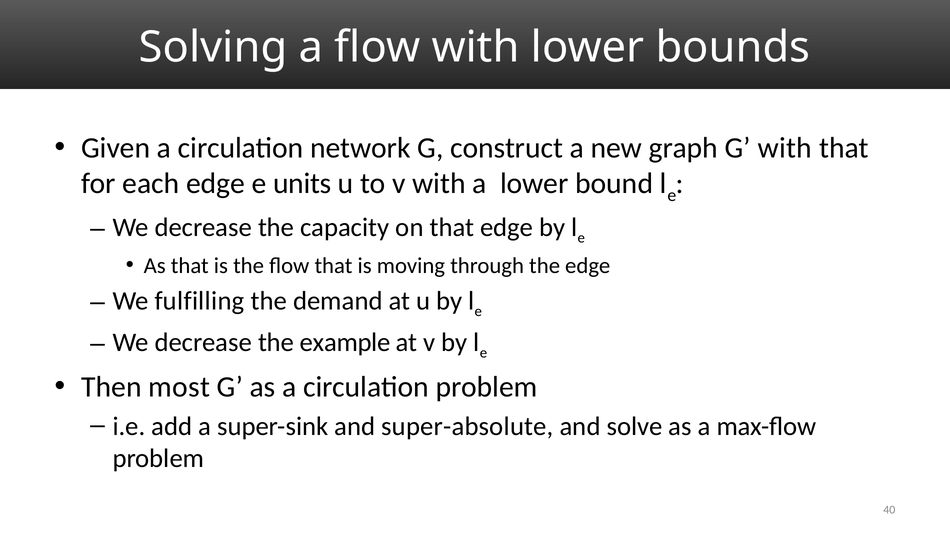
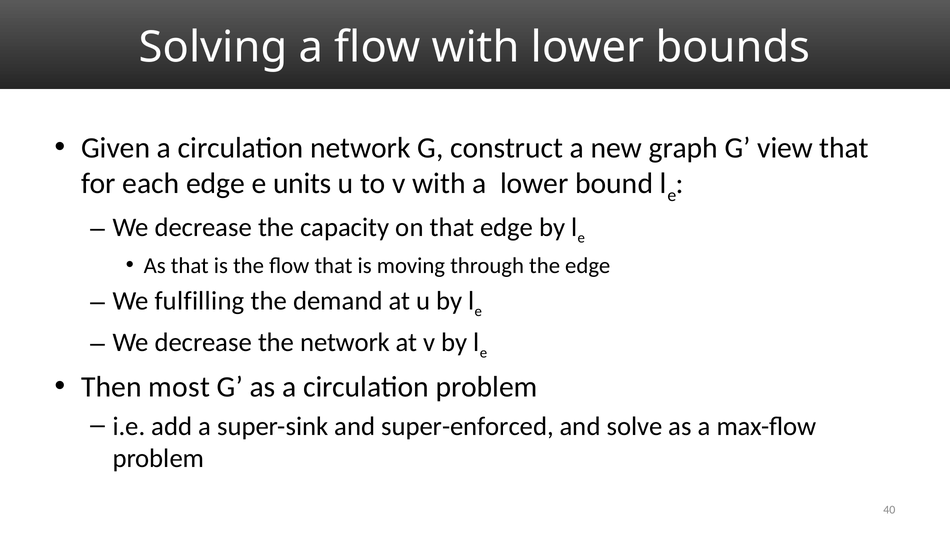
G with: with -> view (785, 148)
the example: example -> network (345, 343)
super-absolute: super-absolute -> super-enforced (467, 427)
